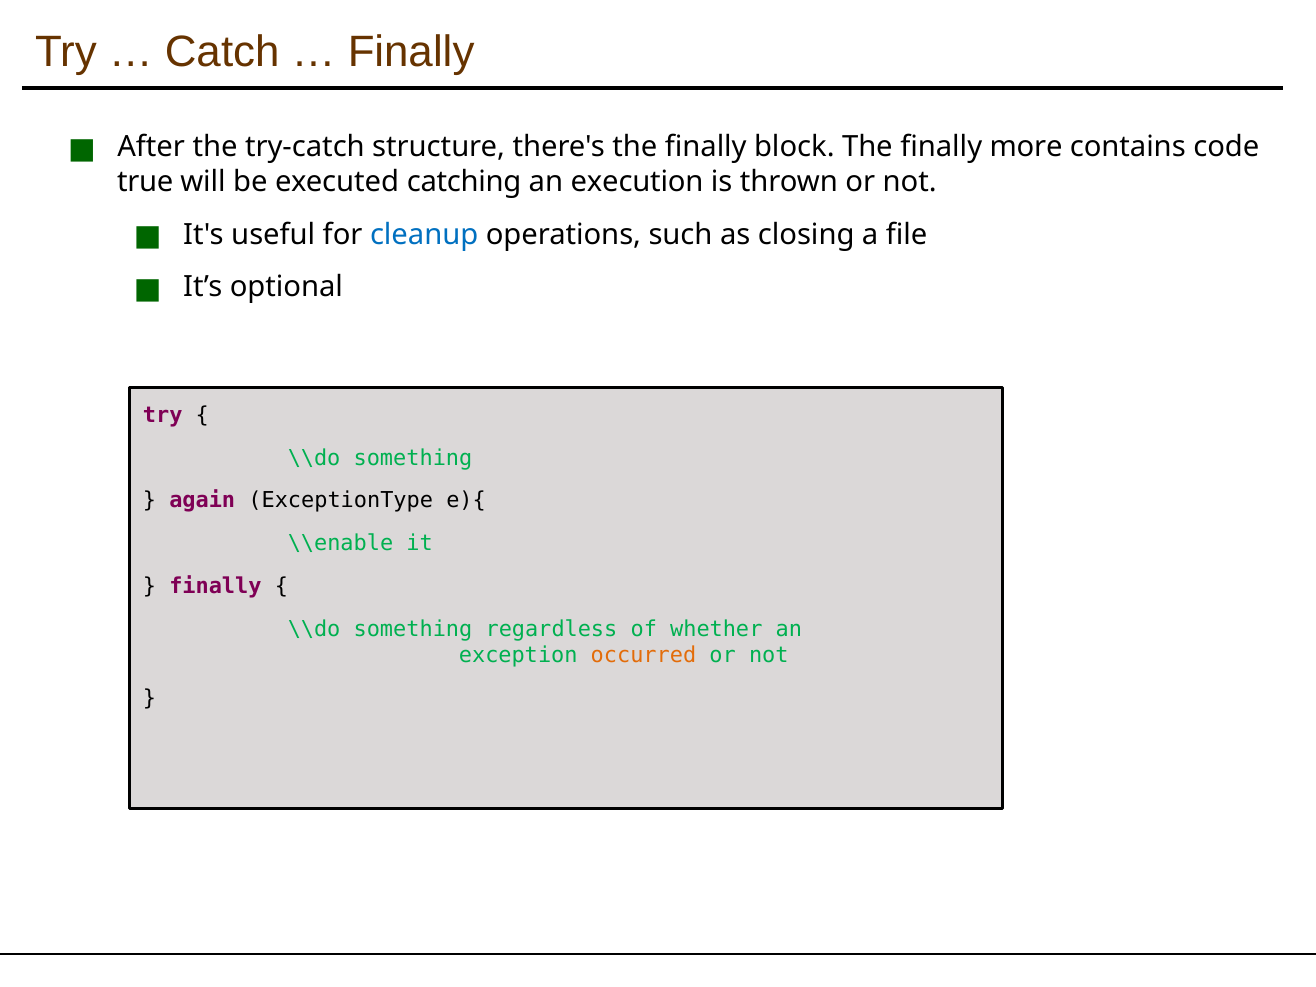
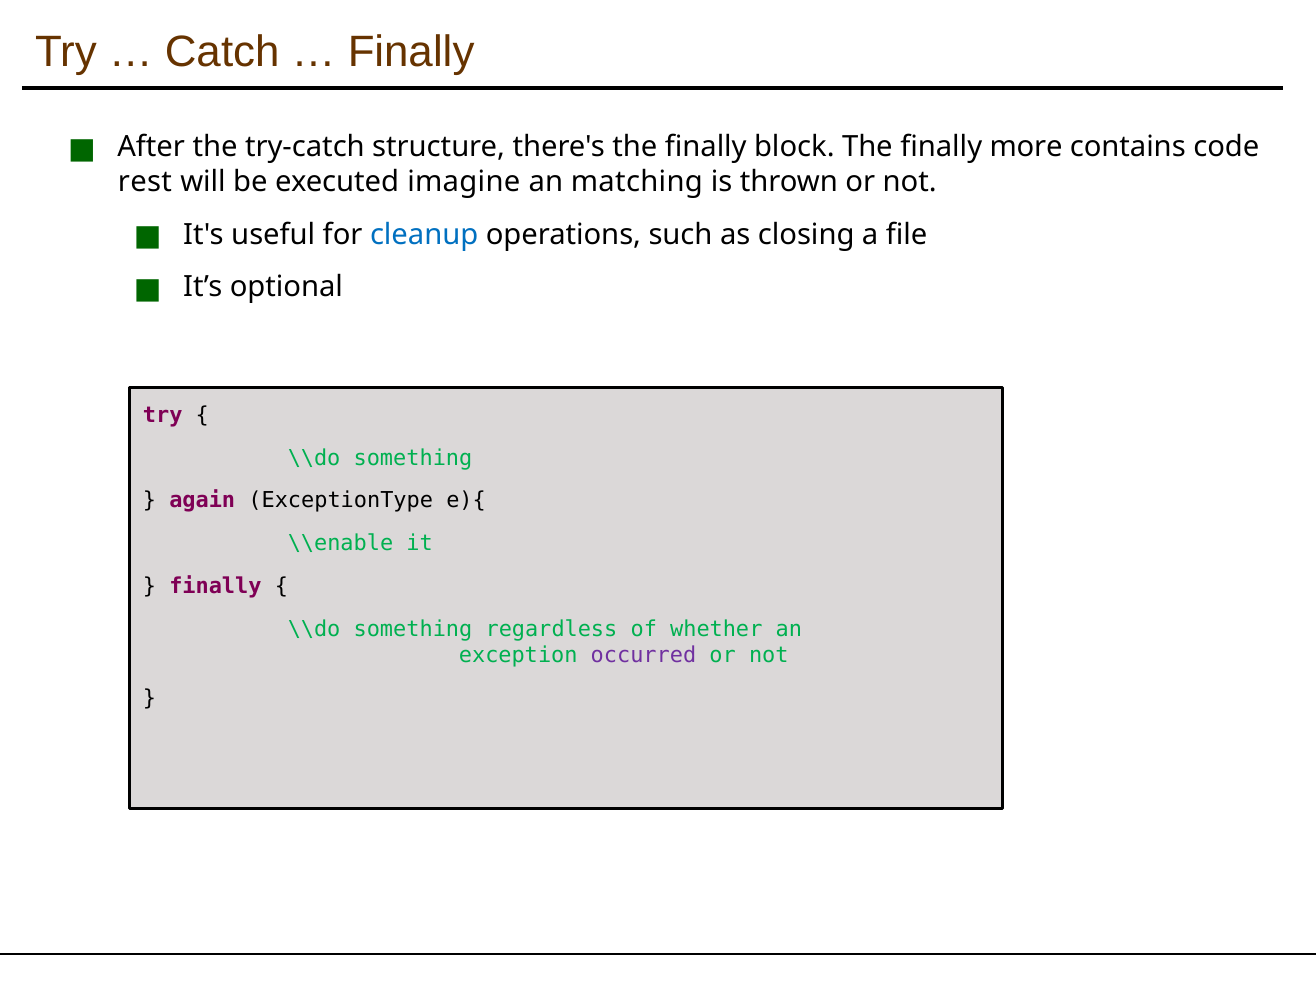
true: true -> rest (145, 182)
catching: catching -> imagine (464, 182)
execution: execution -> matching (637, 182)
occurred colour: orange -> purple (643, 655)
